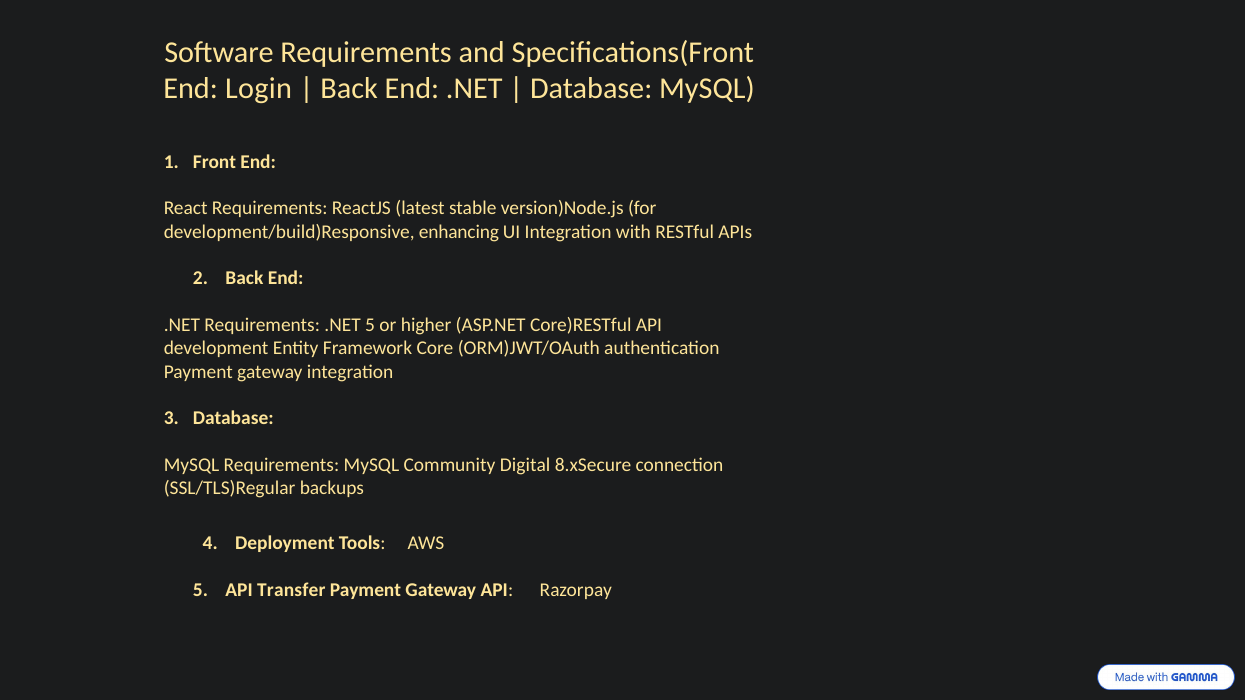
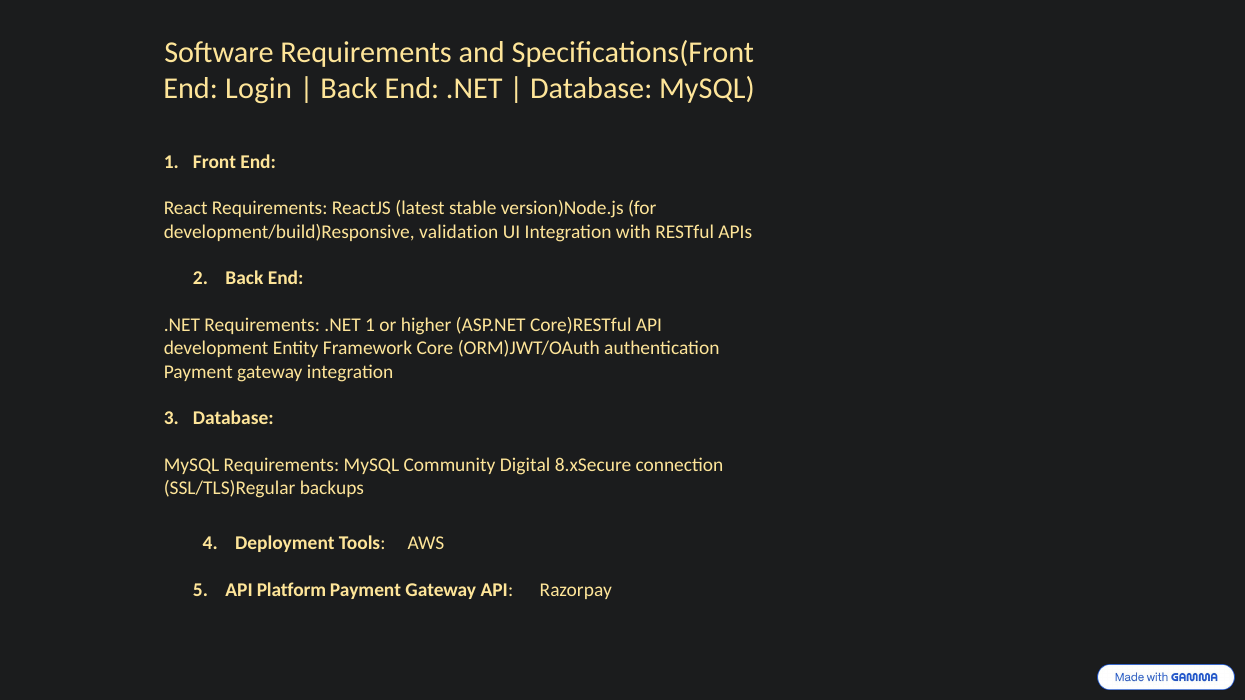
enhancing: enhancing -> validation (459, 232)
.NET 5: 5 -> 1 (370, 325)
Transfer: Transfer -> Platform (291, 590)
